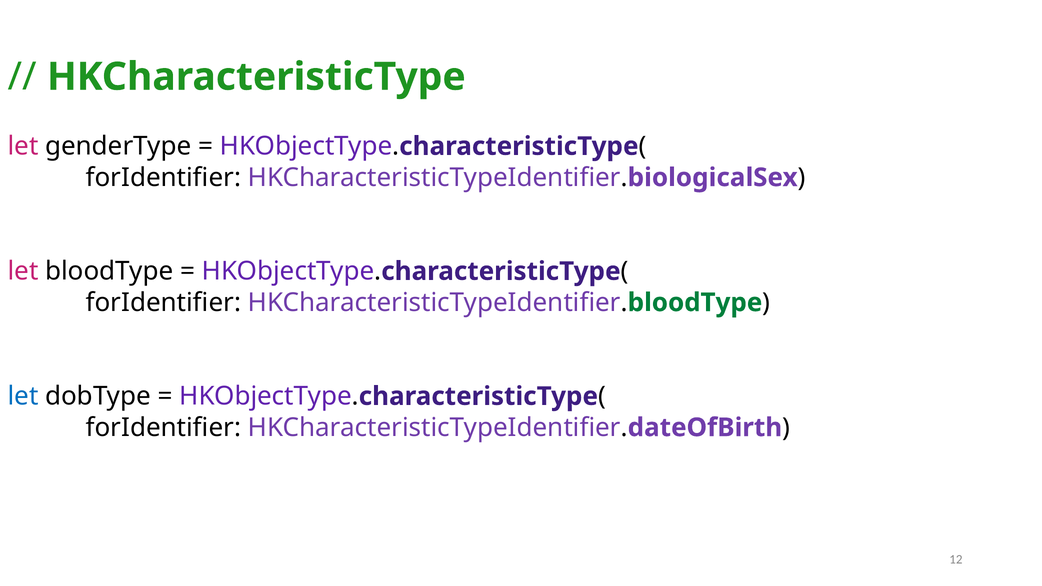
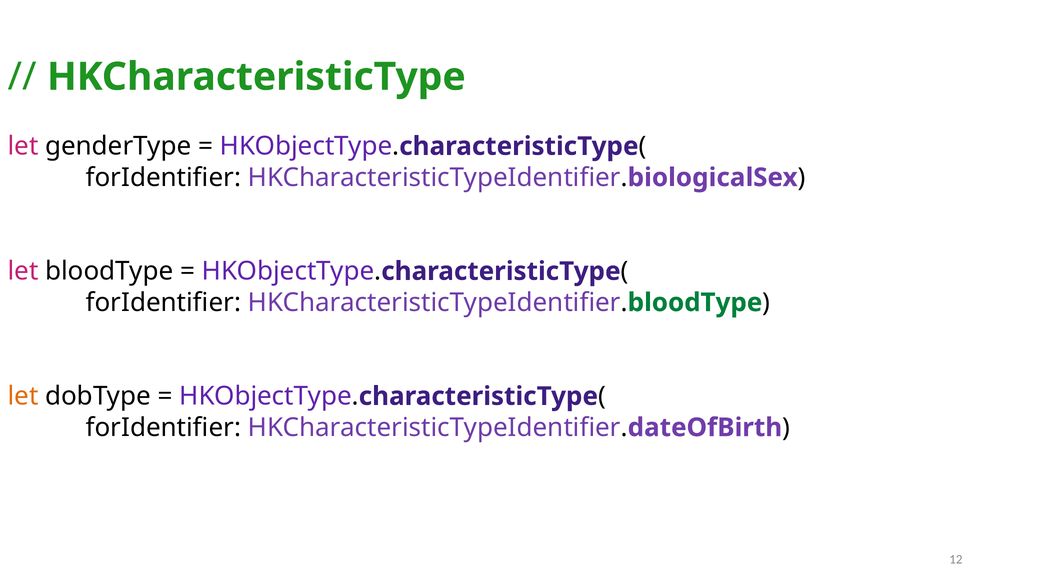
let colour: blue -> orange (23, 396)
